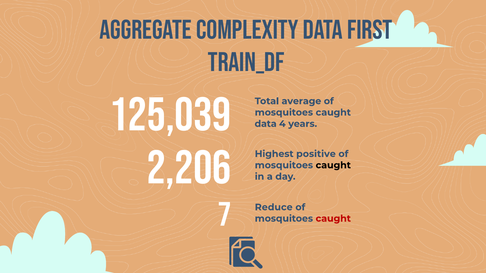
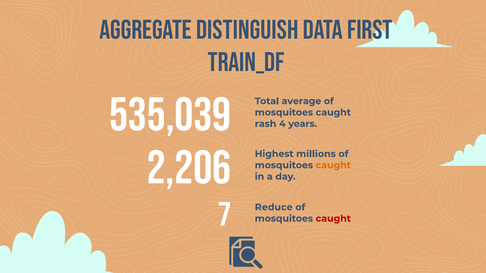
complexity: complexity -> distinguish (247, 30)
125,039: 125,039 -> 535,039 (170, 115)
data: data -> rash (266, 124)
positive: positive -> millions (316, 154)
caught colour: black -> orange (333, 165)
